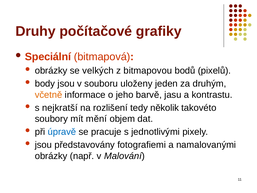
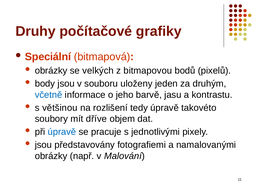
včetně colour: orange -> blue (49, 95)
nejkratší: nejkratší -> většinou (60, 108)
tedy několik: několik -> úpravě (165, 108)
mění: mění -> dříve (96, 119)
